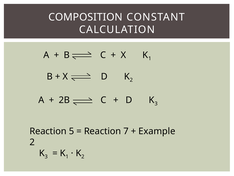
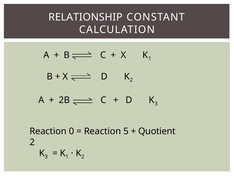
COMPOSITION: COMPOSITION -> RELATIONSHIP (85, 17)
5: 5 -> 0 (71, 131)
7: 7 -> 5 (126, 131)
Example: Example -> Quotient (157, 131)
